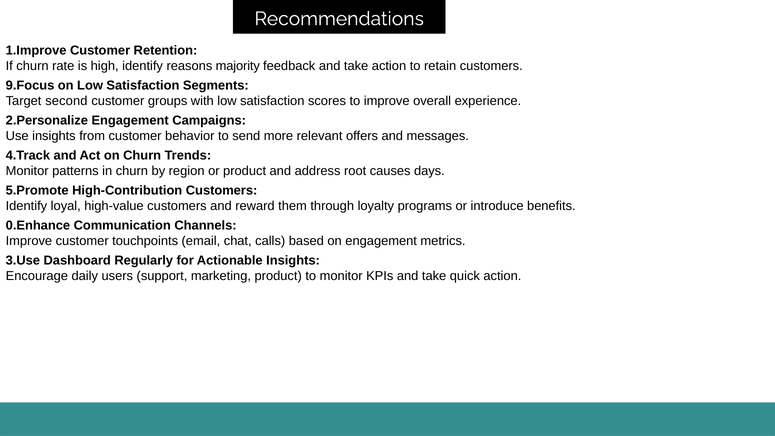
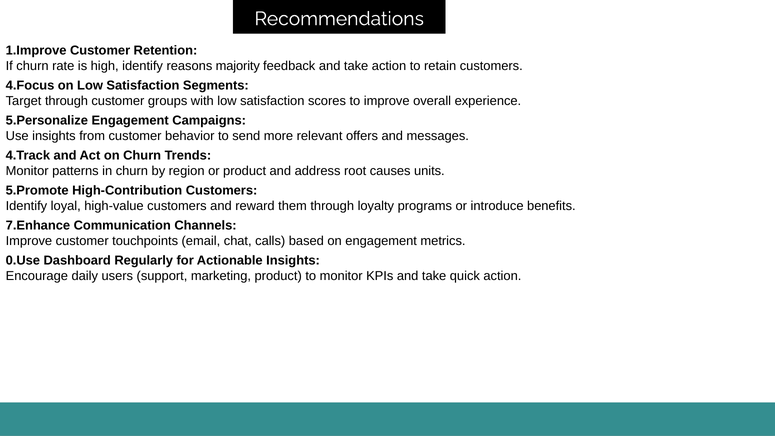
9.Focus: 9.Focus -> 4.Focus (30, 85)
Target second: second -> through (67, 101)
2.Personalize: 2.Personalize -> 5.Personalize (47, 120)
days: days -> units (429, 171)
0.Enhance: 0.Enhance -> 7.Enhance (38, 225)
3.Use: 3.Use -> 0.Use (23, 260)
